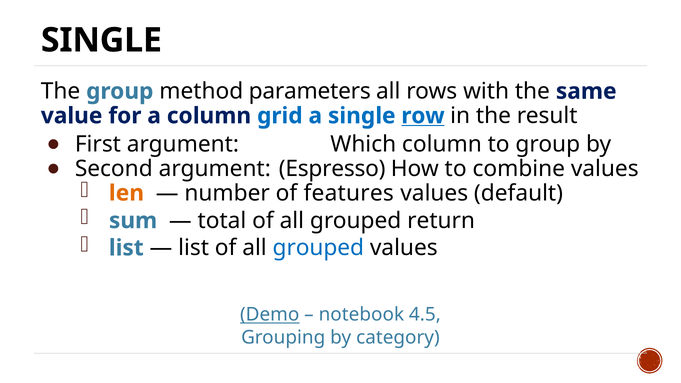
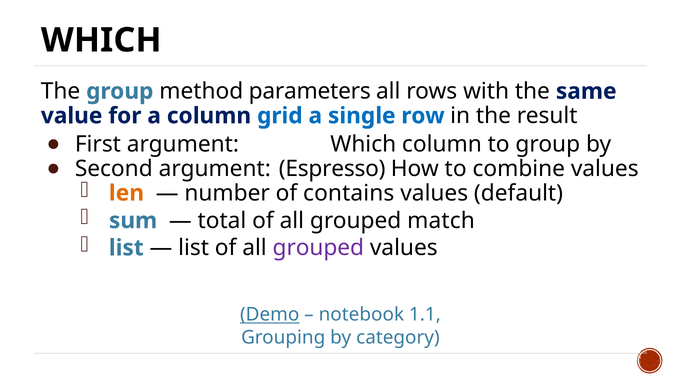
SINGLE: SINGLE -> WHICH (101, 40)
row underline: present -> none (423, 116)
features: features -> contains (349, 193)
return: return -> match (441, 221)
grouped colour: blue -> purple (318, 248)
4.5: 4.5 -> 1.1 (425, 315)
